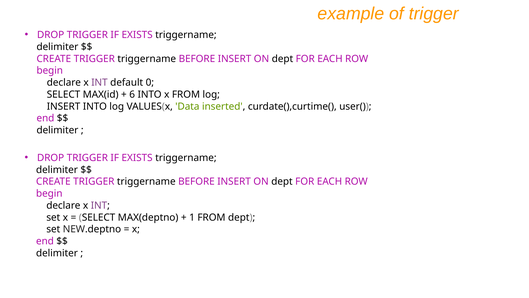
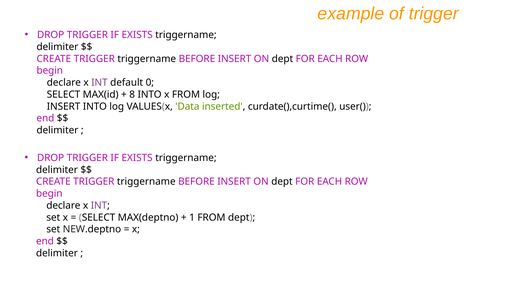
6: 6 -> 8 (132, 94)
